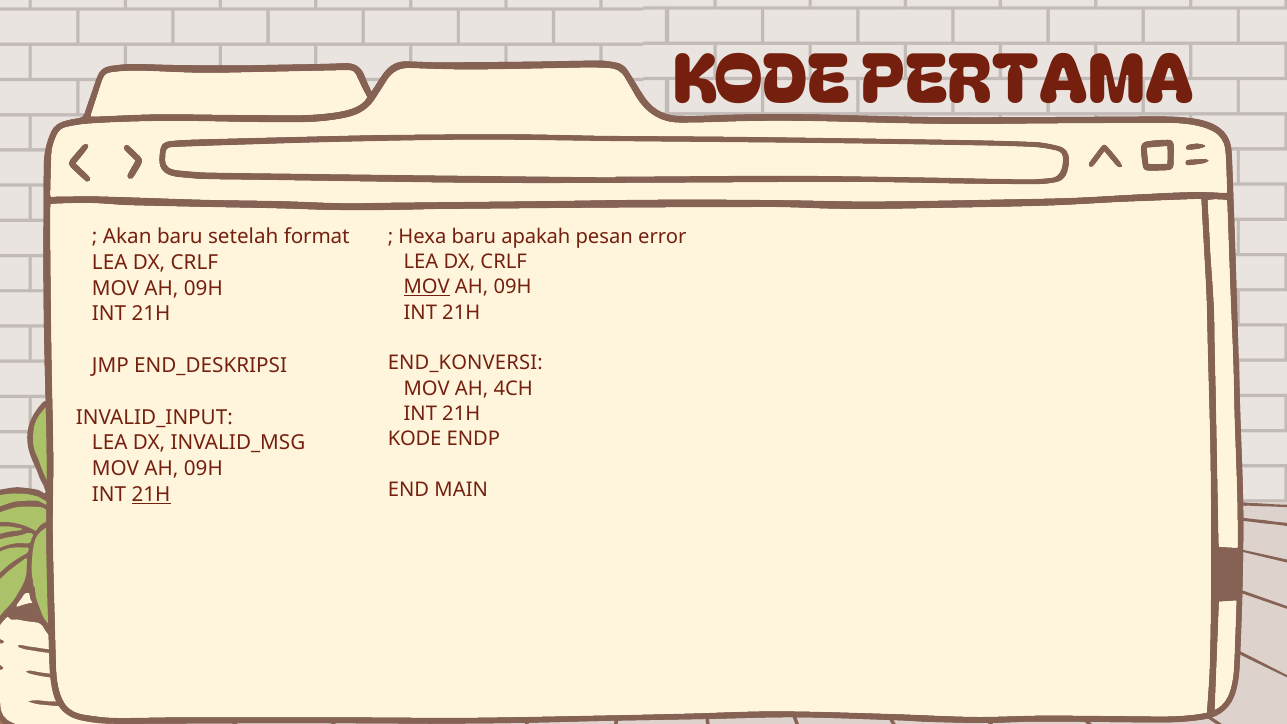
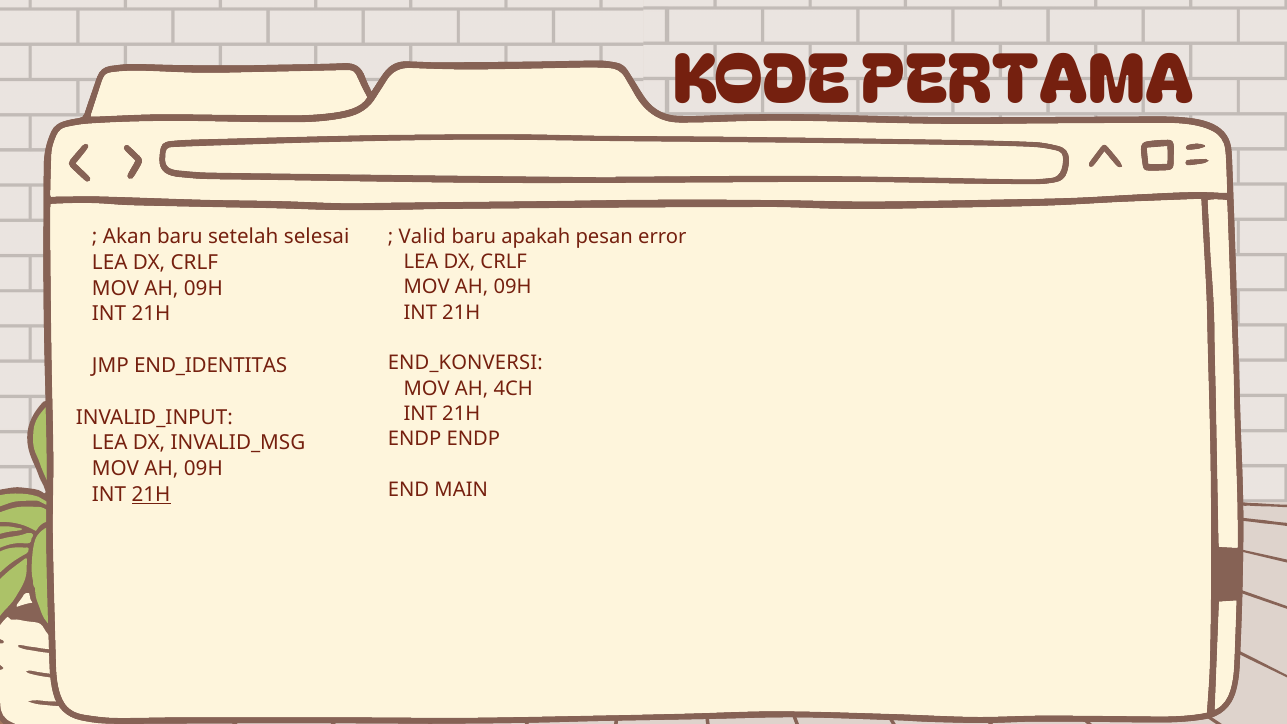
Hexa: Hexa -> Valid (422, 236)
format: format -> selesai (317, 237)
MOV underline: present -> none (427, 287)
END_DESKRIPSI: END_DESKRIPSI -> END_IDENTITAS (211, 366)
KODE: KODE -> ENDP (415, 439)
